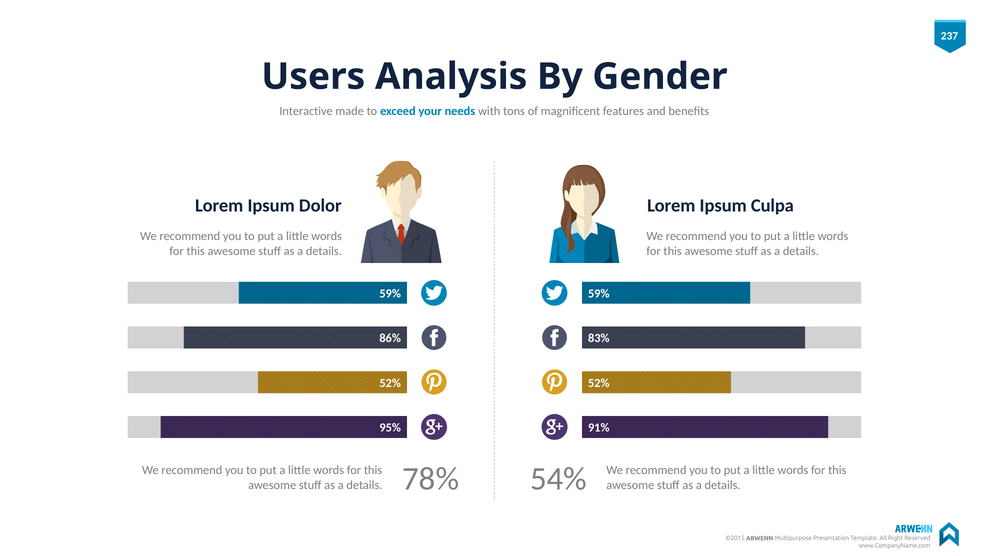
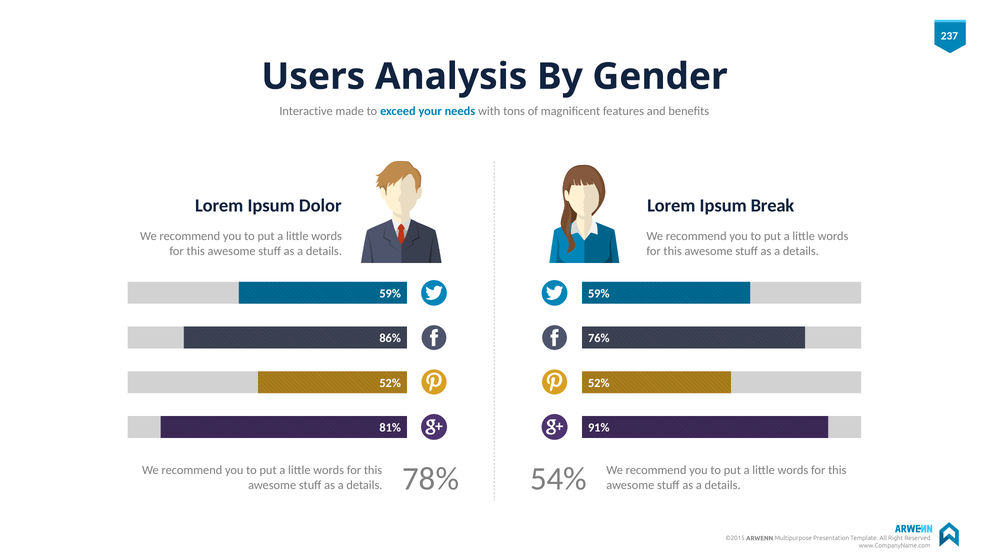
Culpa: Culpa -> Break (772, 206)
83%: 83% -> 76% (599, 339)
95%: 95% -> 81% (390, 428)
